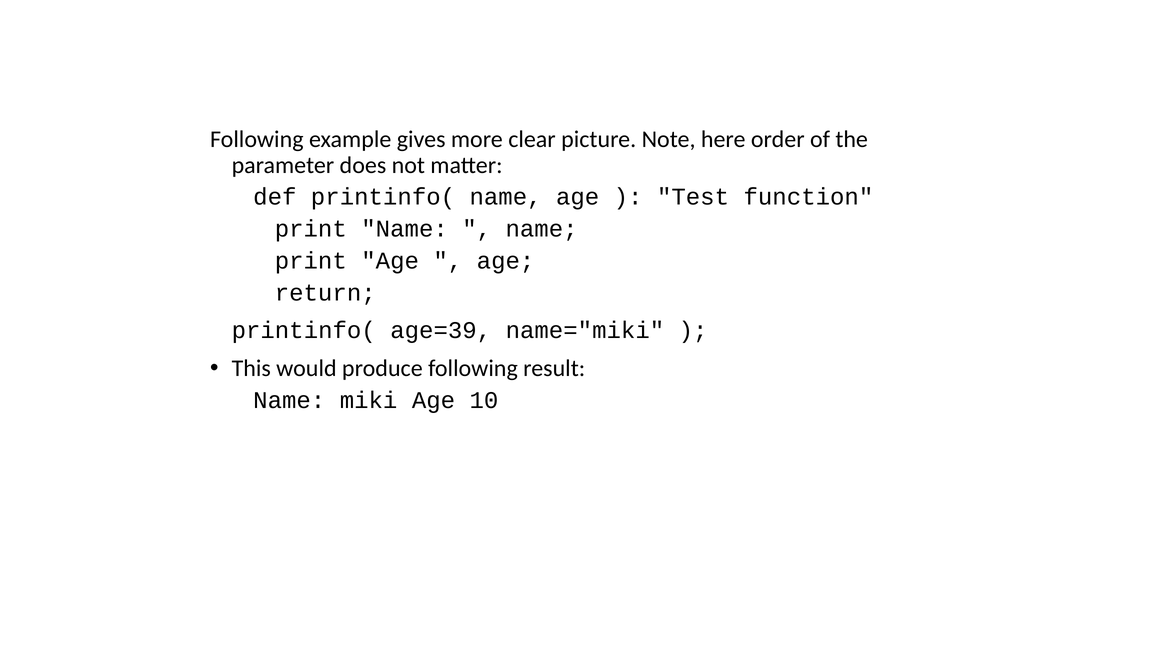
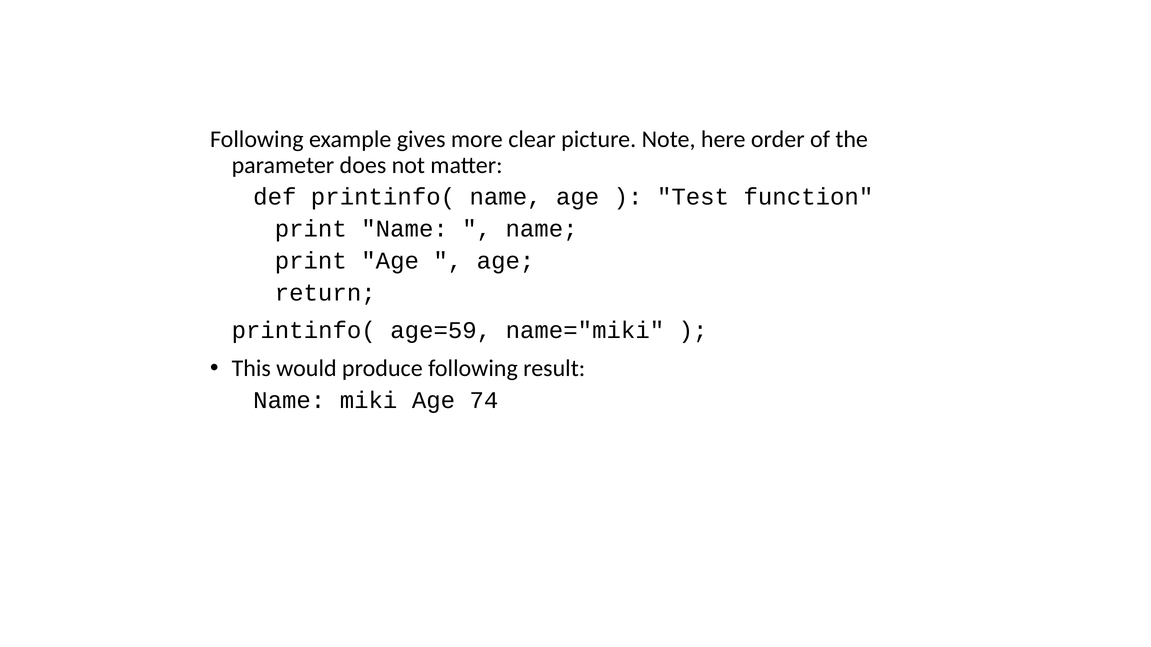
age=39: age=39 -> age=59 (441, 331)
10: 10 -> 74 (484, 400)
